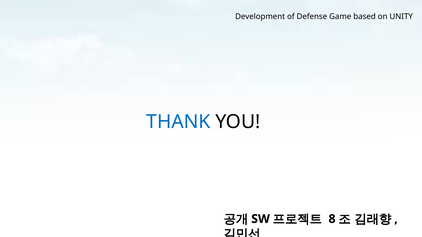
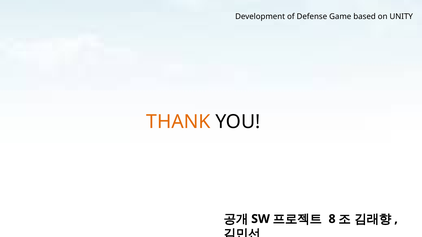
THANK colour: blue -> orange (178, 122)
